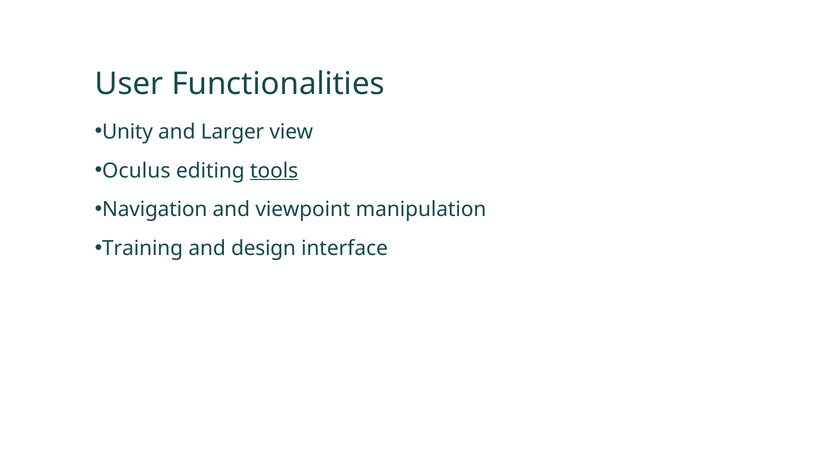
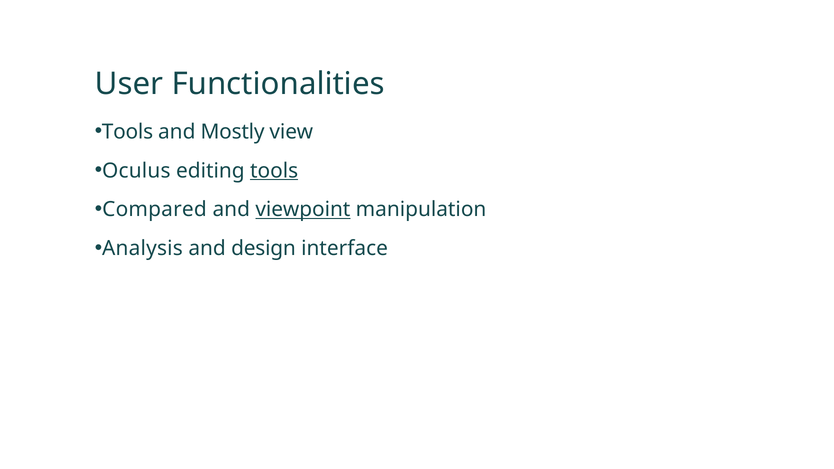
Unity: Unity -> Tools (127, 132)
Larger: Larger -> Mostly (233, 132)
Navigation: Navigation -> Compared (155, 210)
viewpoint underline: none -> present (303, 210)
Training: Training -> Analysis (142, 249)
